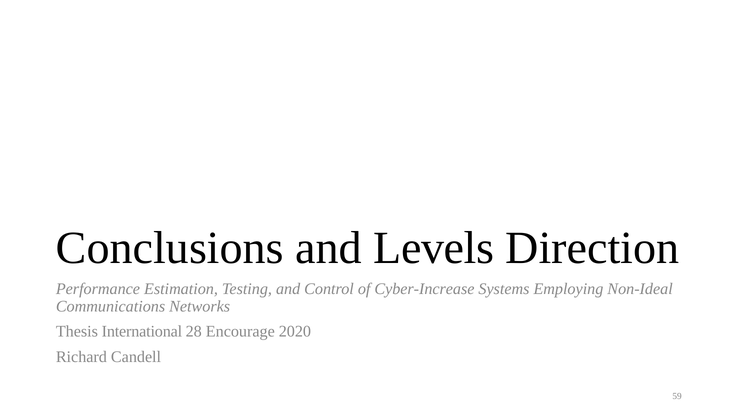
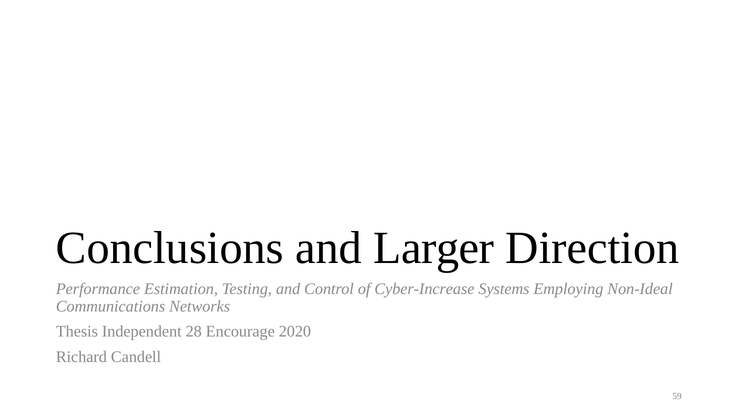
Levels: Levels -> Larger (434, 248)
International: International -> Independent (142, 332)
